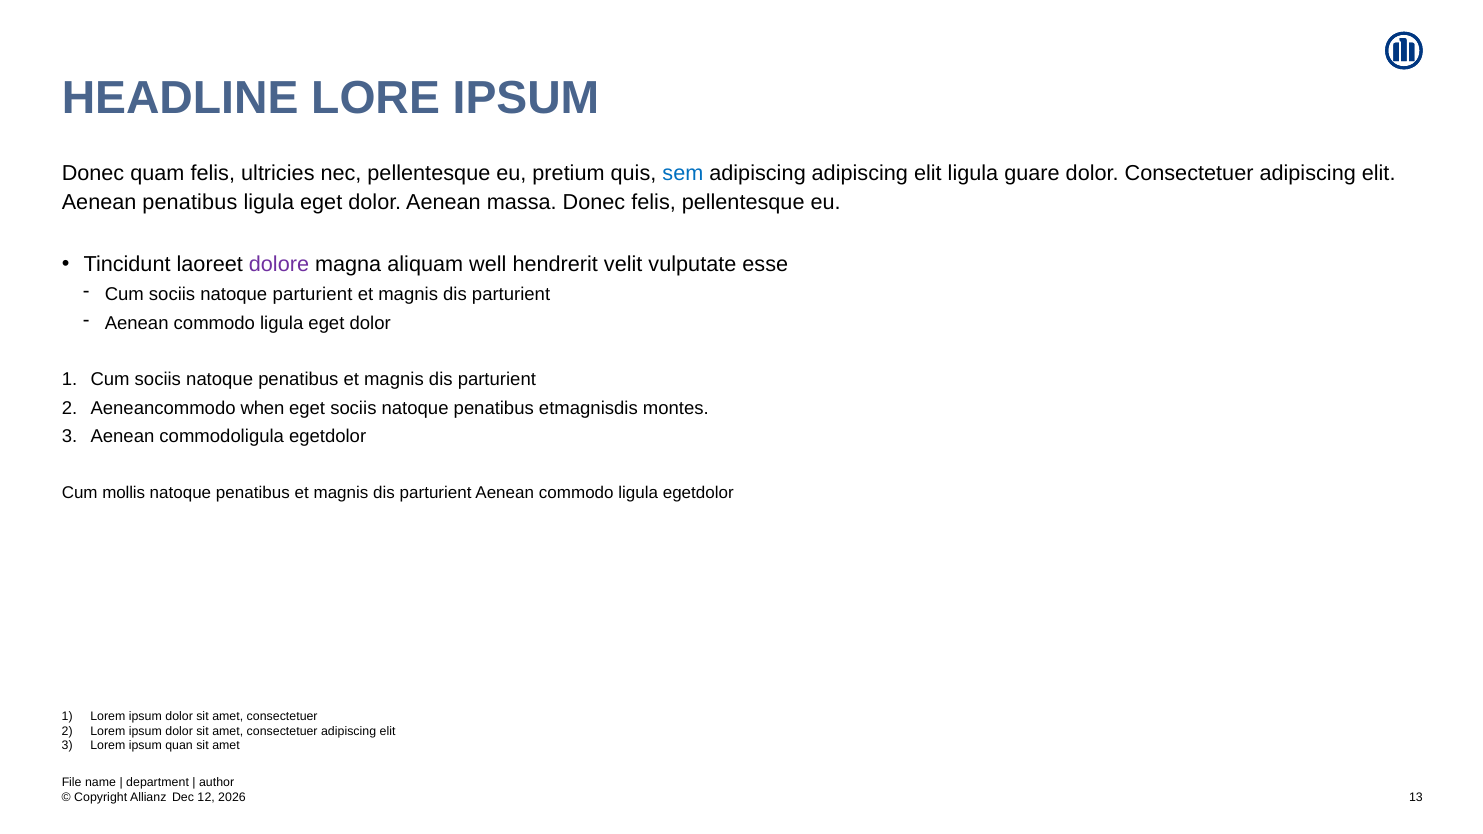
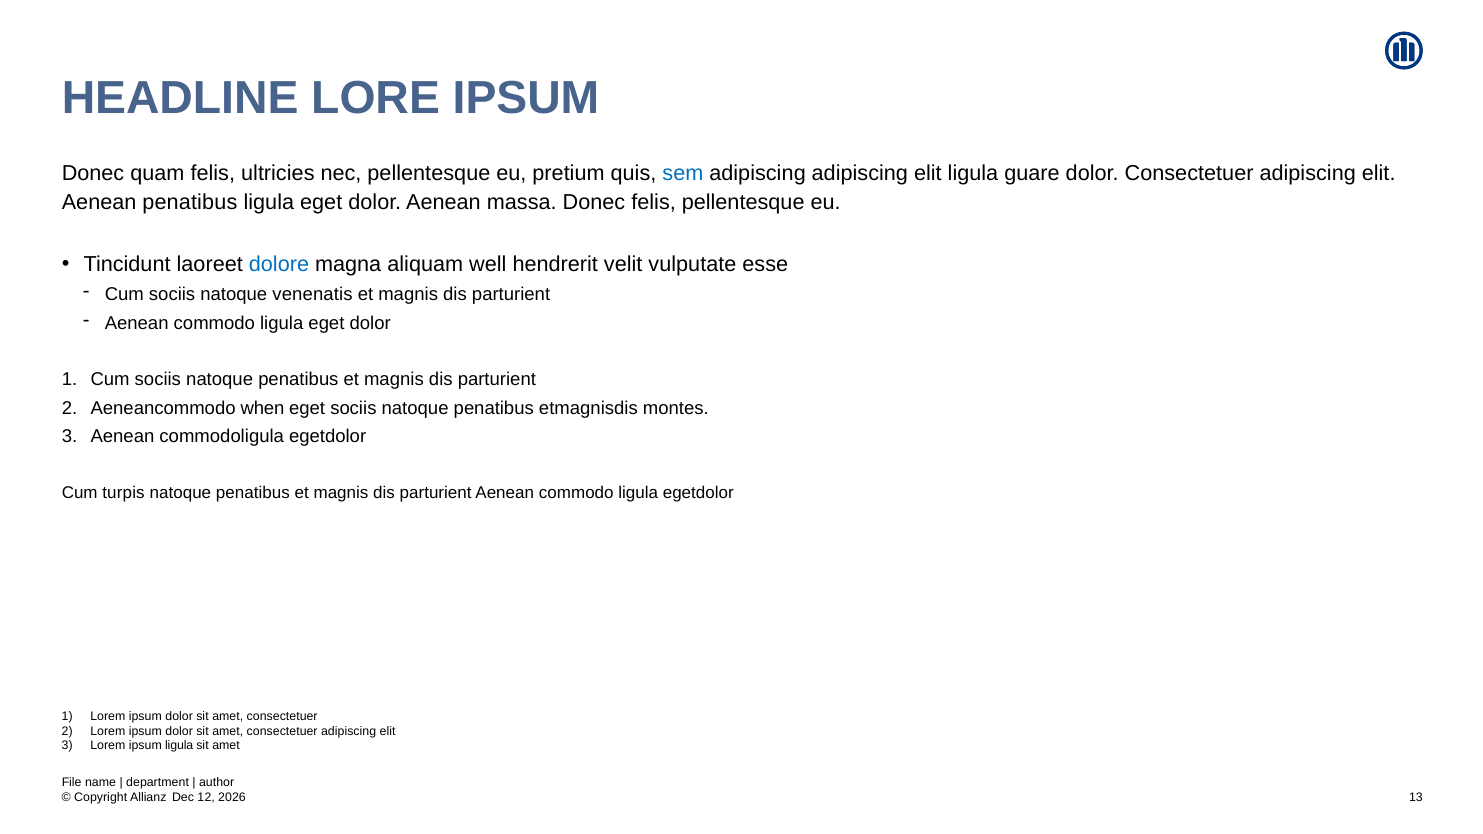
dolore colour: purple -> blue (279, 265)
natoque parturient: parturient -> venenatis (313, 295)
mollis: mollis -> turpis (124, 493)
ipsum quan: quan -> ligula (179, 746)
